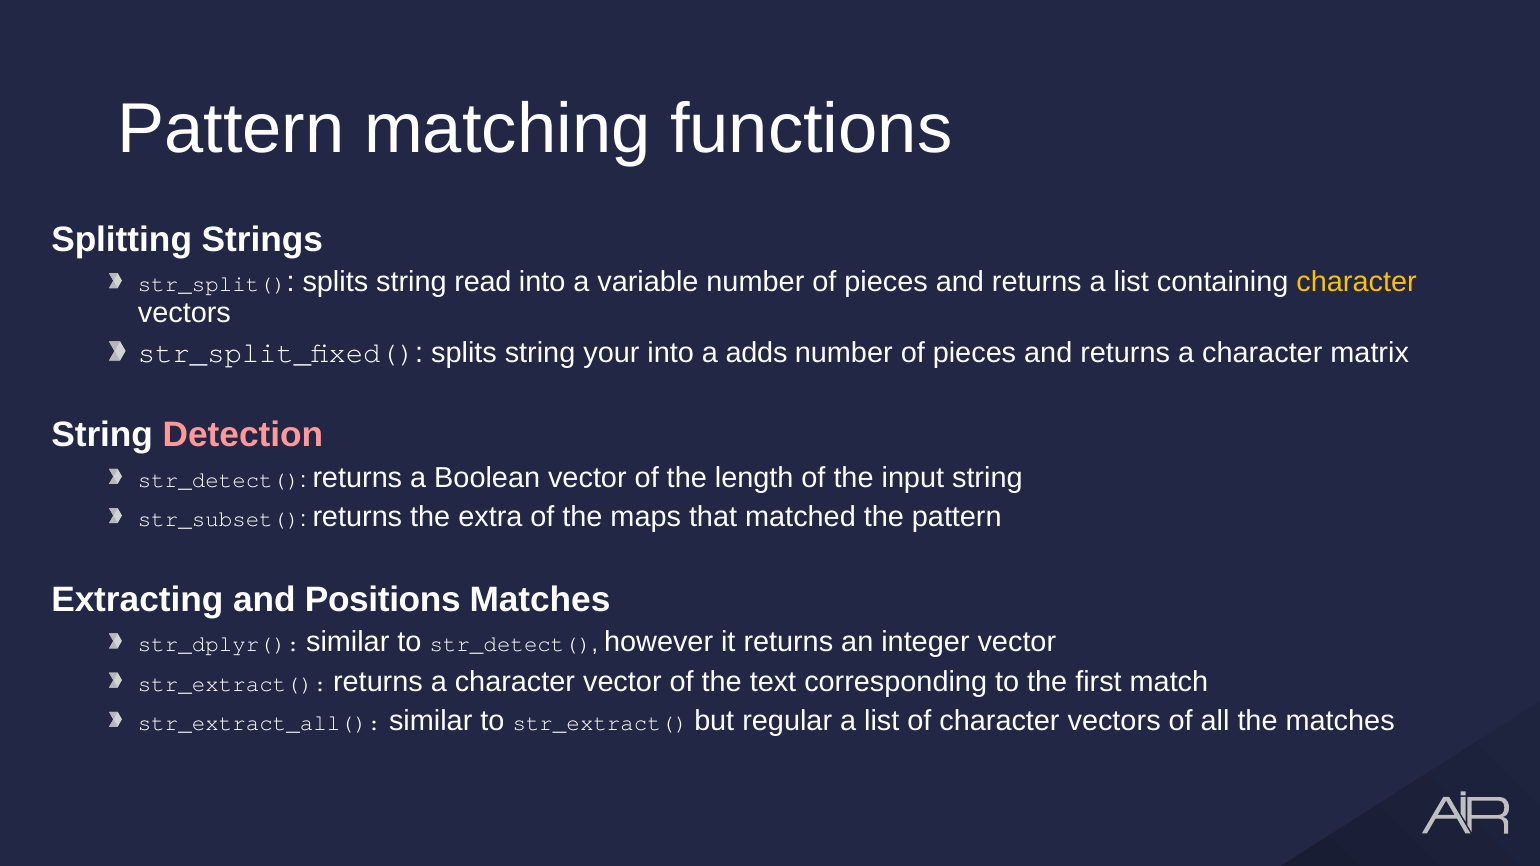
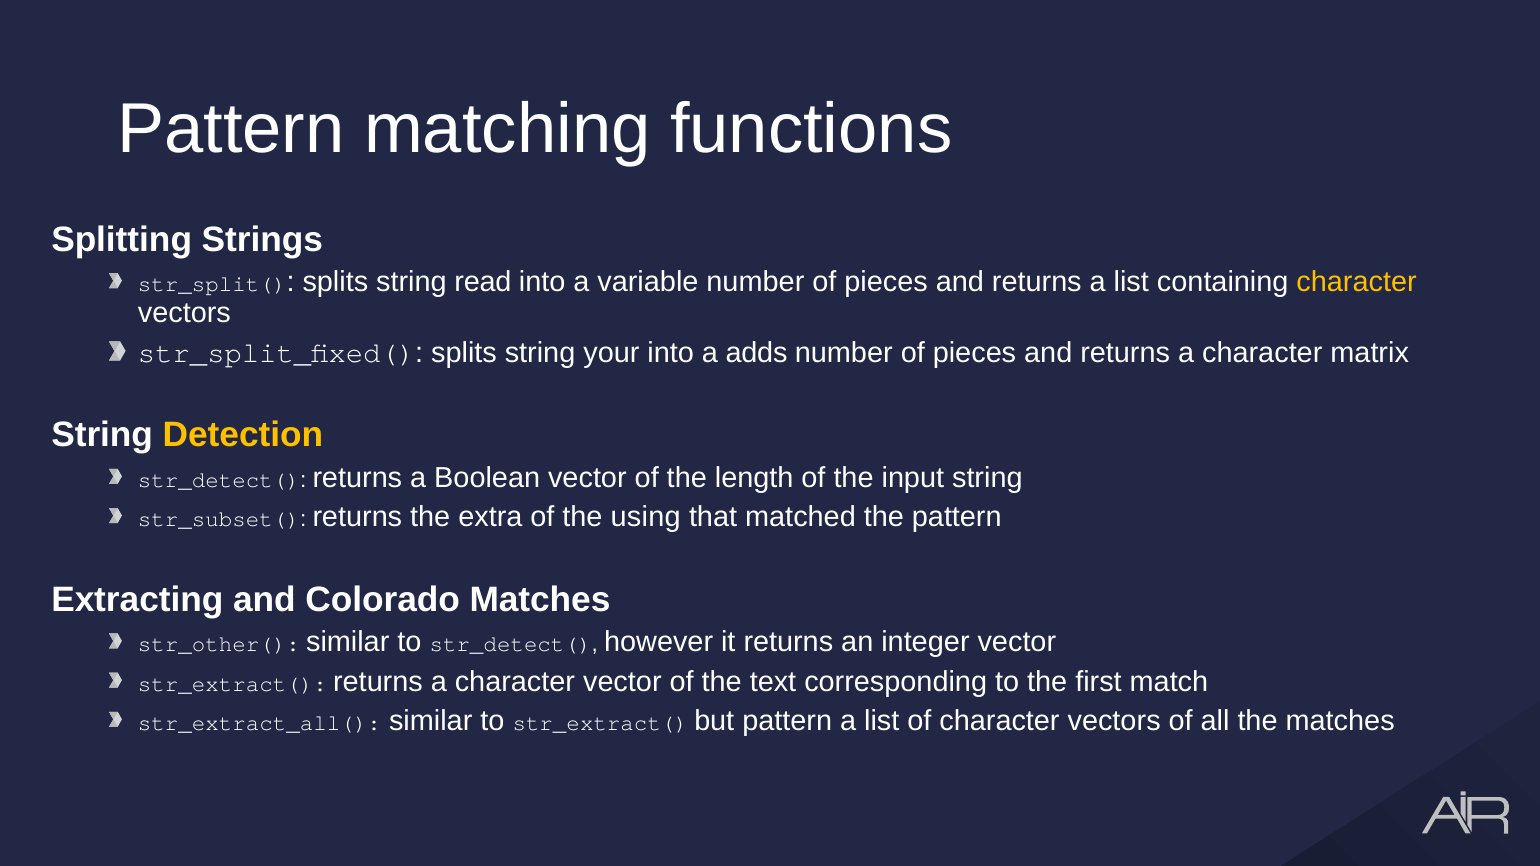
Detection colour: pink -> yellow (243, 435)
maps: maps -> using (646, 517)
Positions: Positions -> Colorado (383, 600)
str_dplyr(: str_dplyr( -> str_other( (219, 645)
but regular: regular -> pattern (787, 721)
